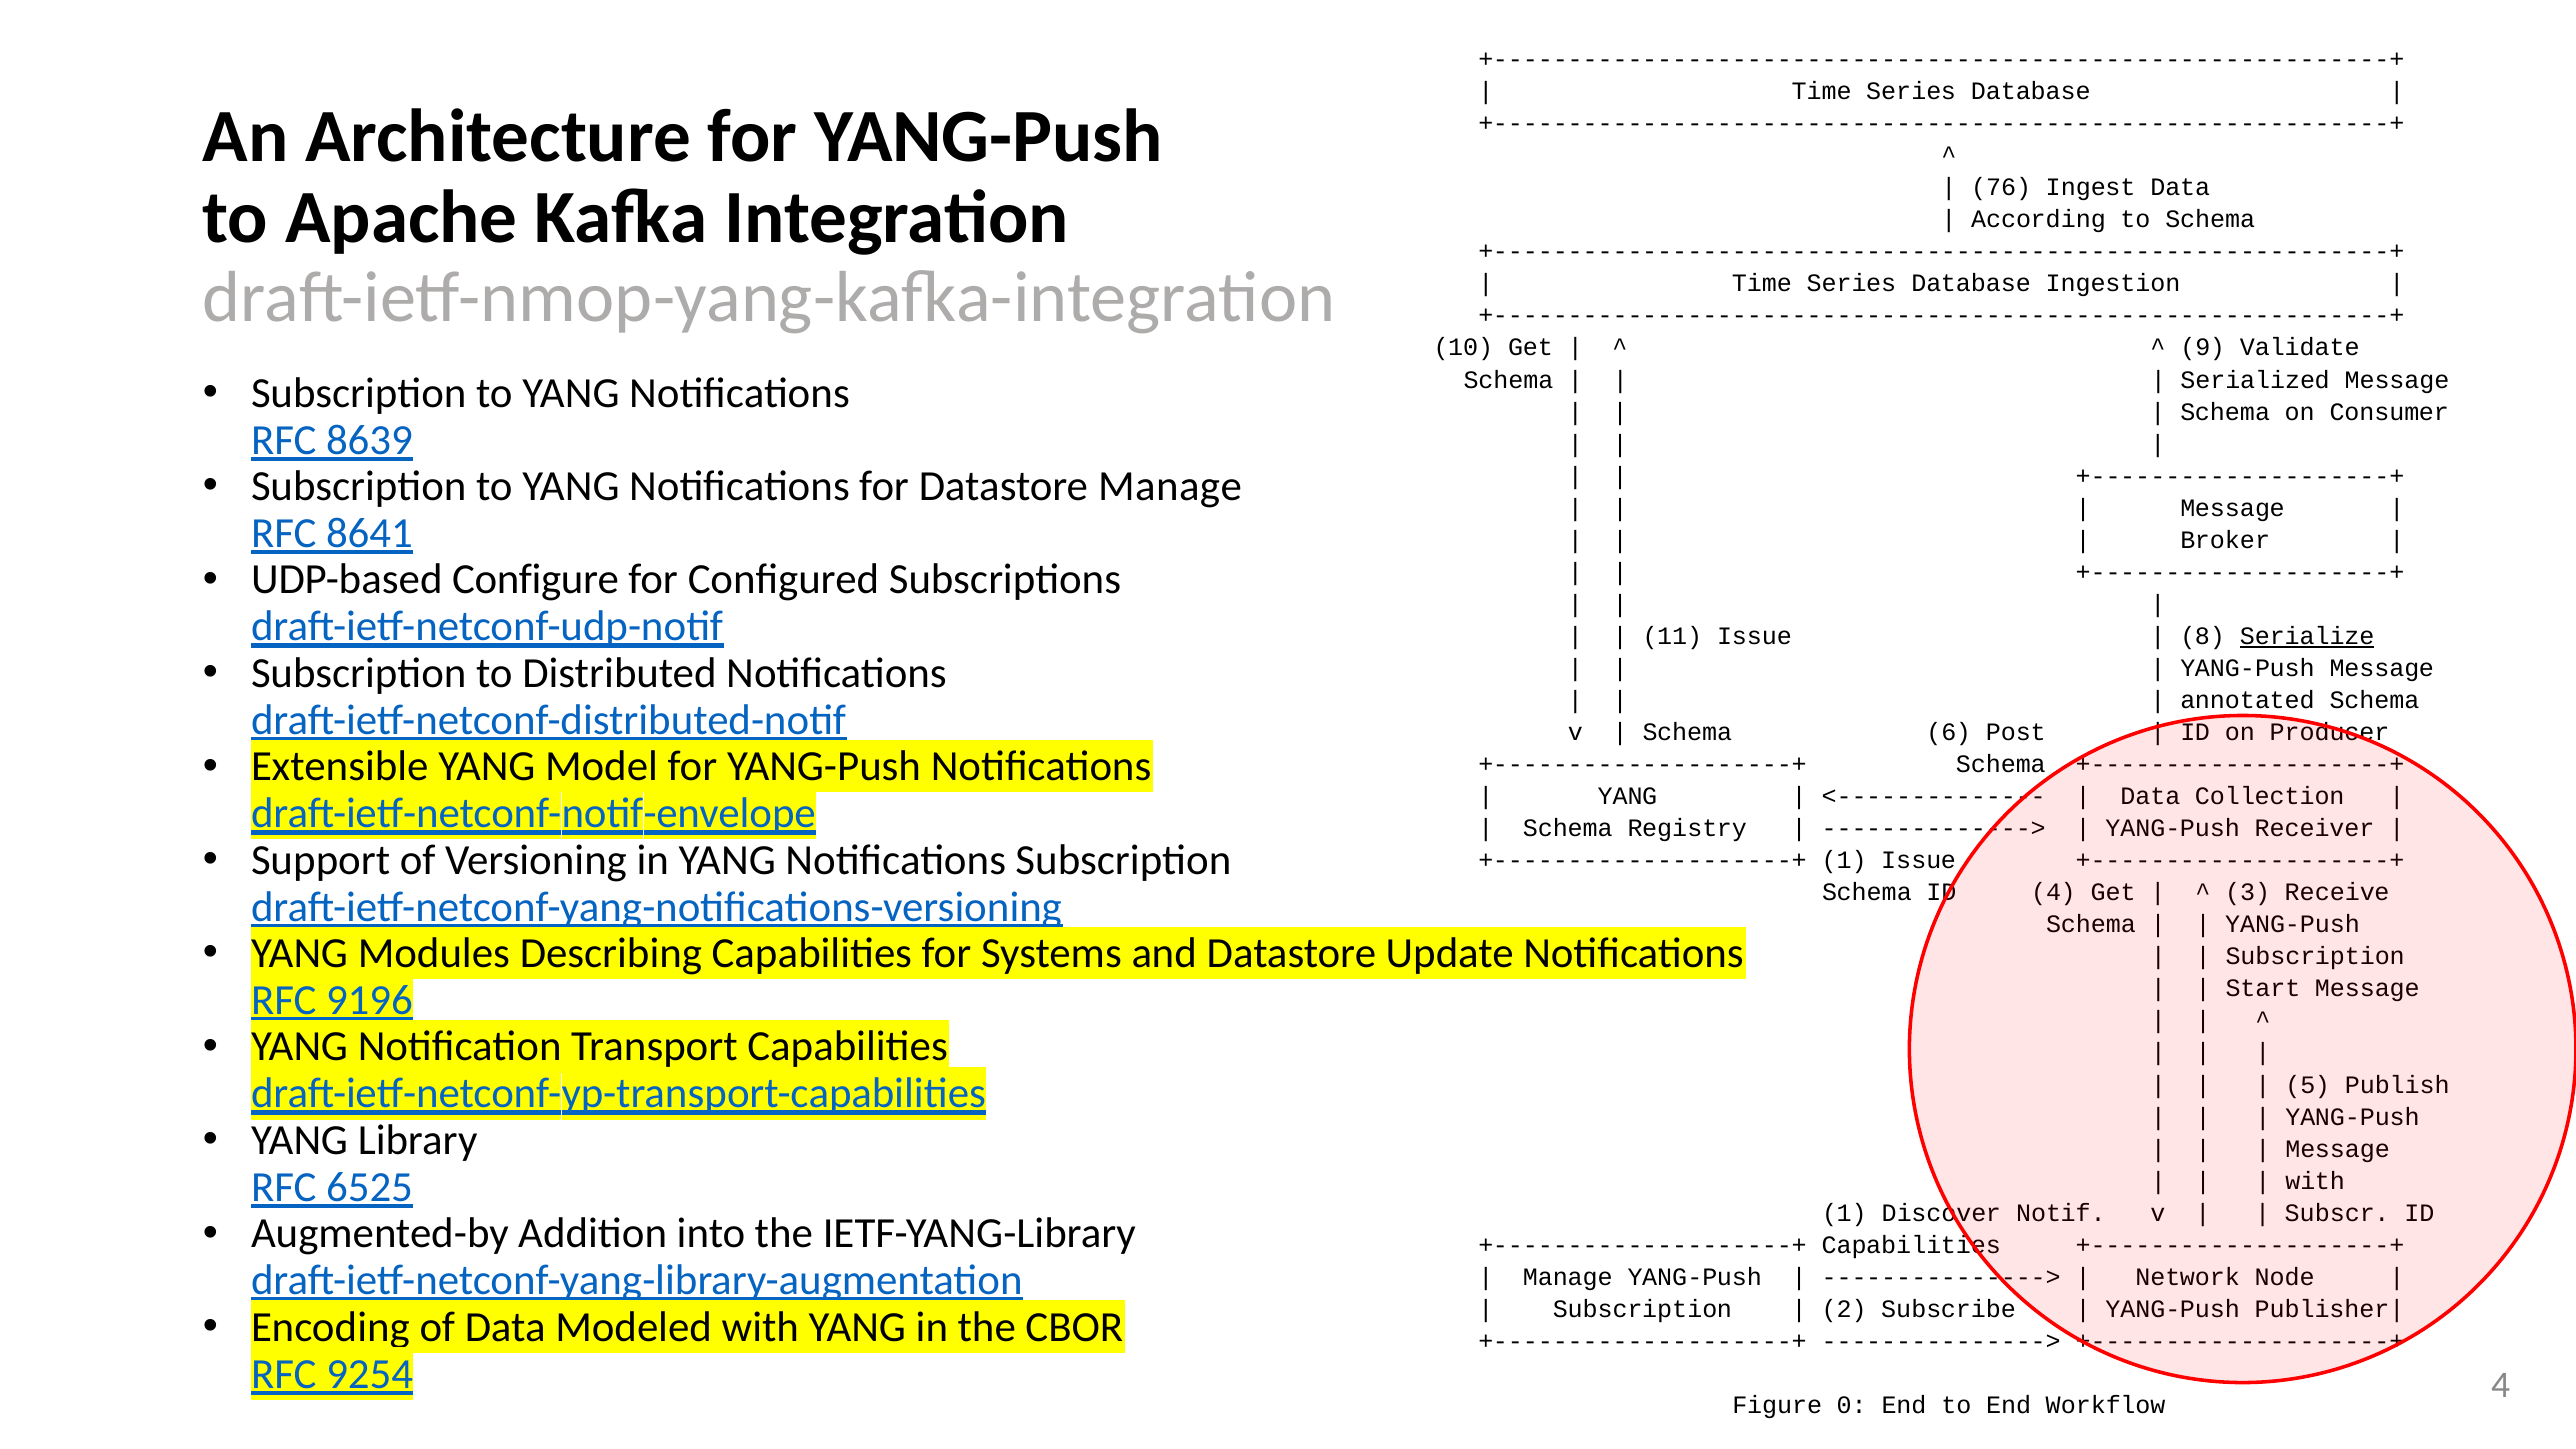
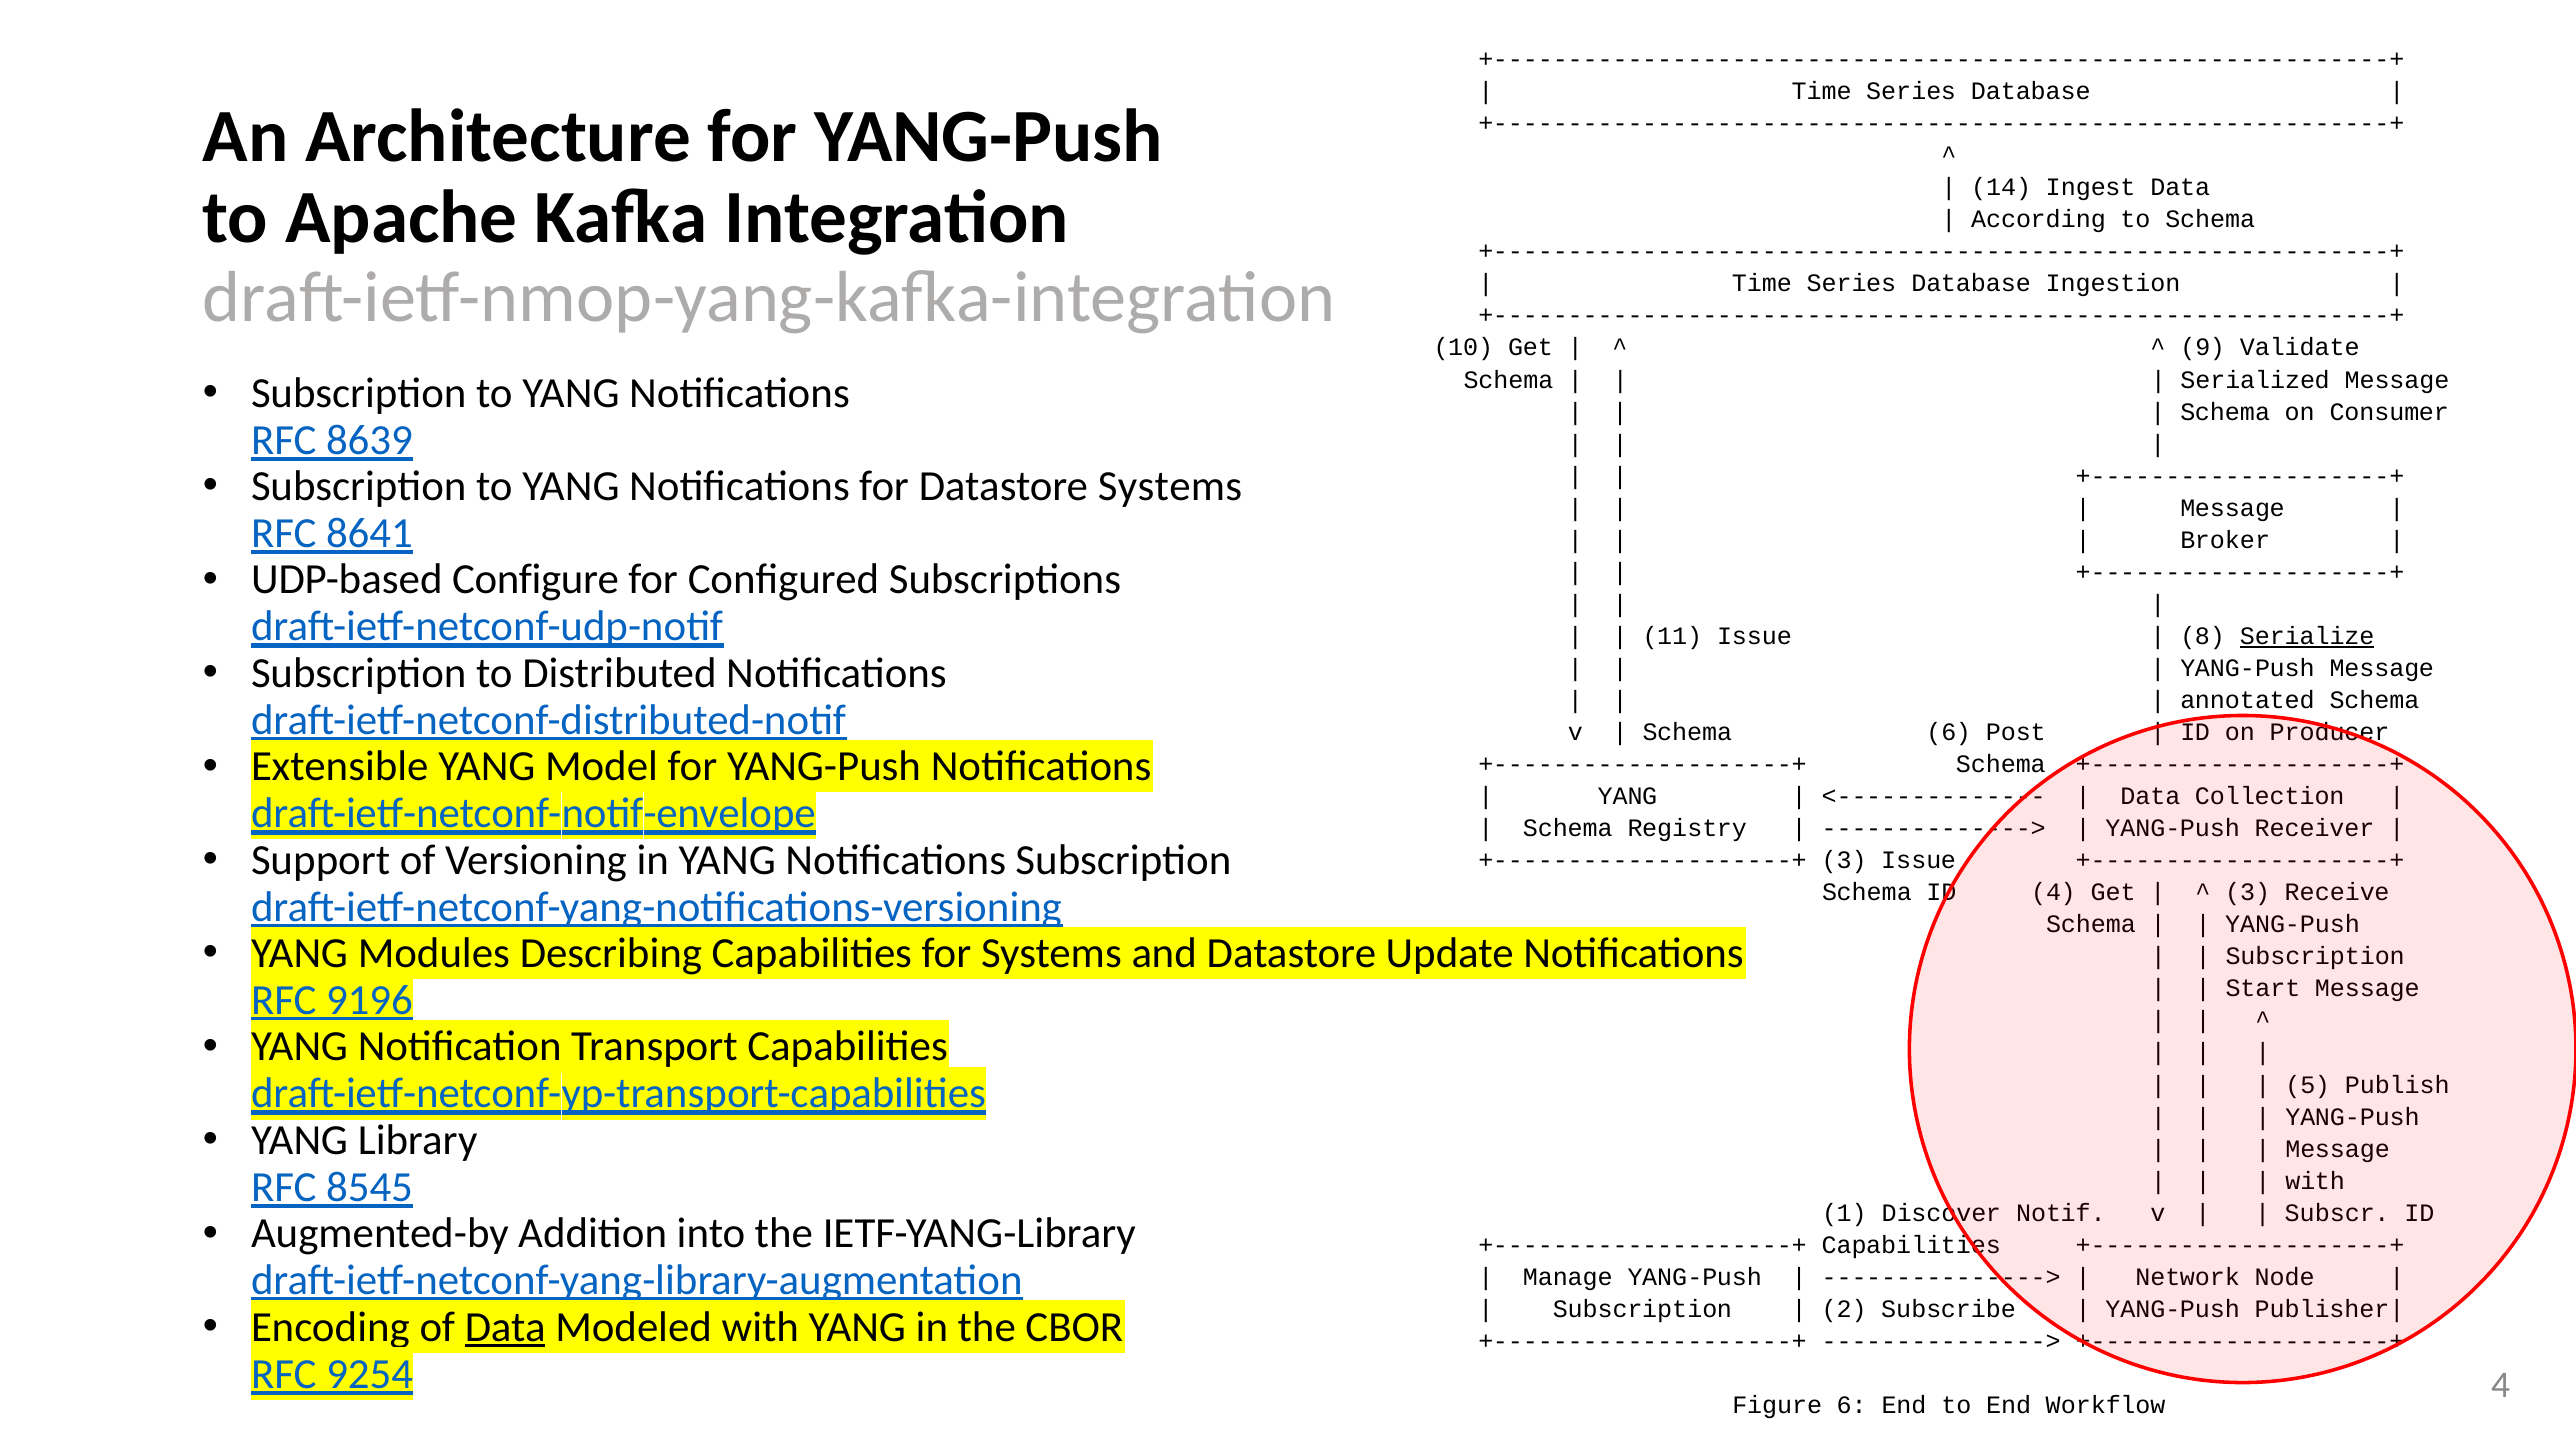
76: 76 -> 14 (2001, 187)
Datastore Manage: Manage -> Systems (1170, 486)
1: 1 -> 3 (1844, 860)
6525: 6525 -> 8545 (370, 1187)
Data underline: none -> present (505, 1327)
Figure 0: 0 -> 6 (1852, 1405)
